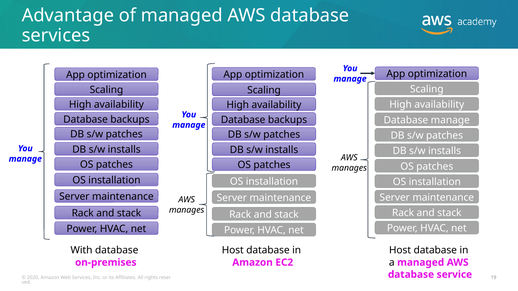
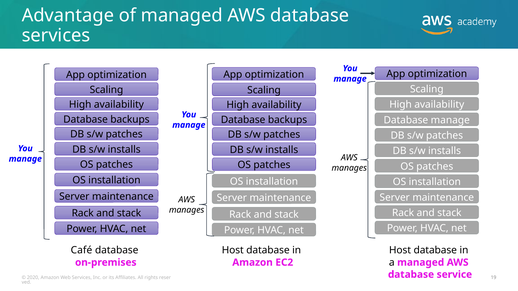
With: With -> Café (81, 251)
